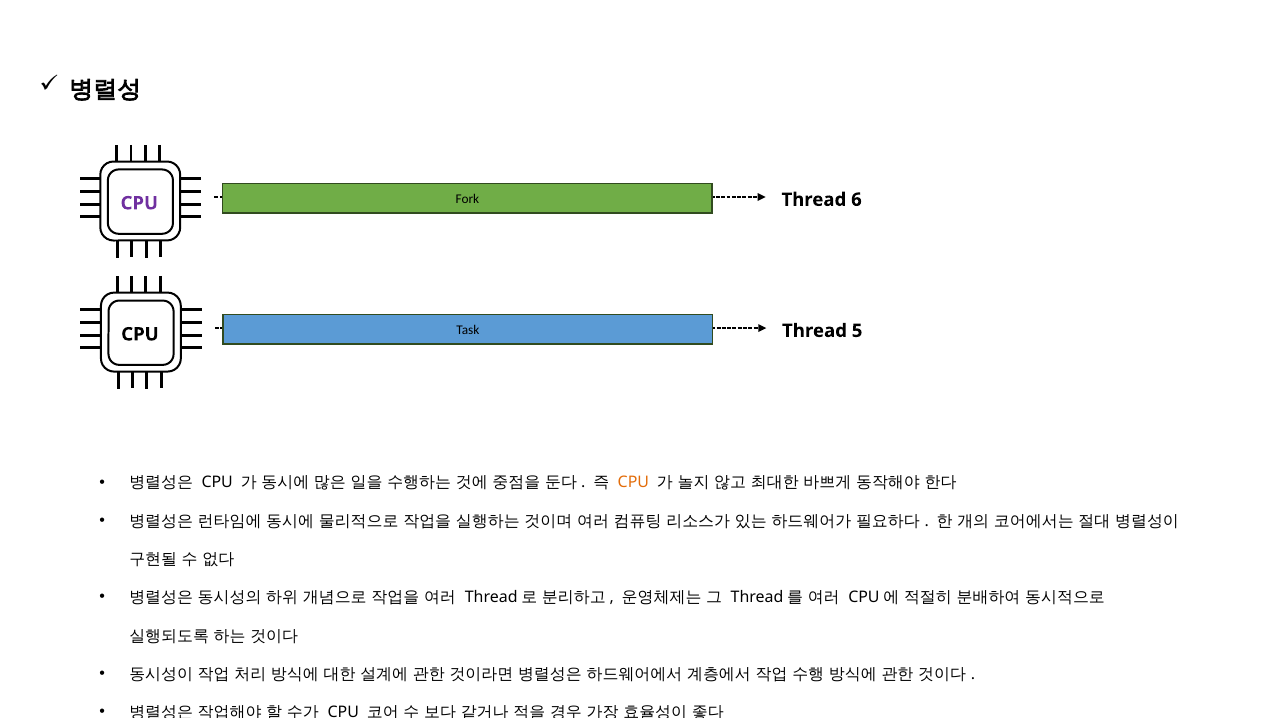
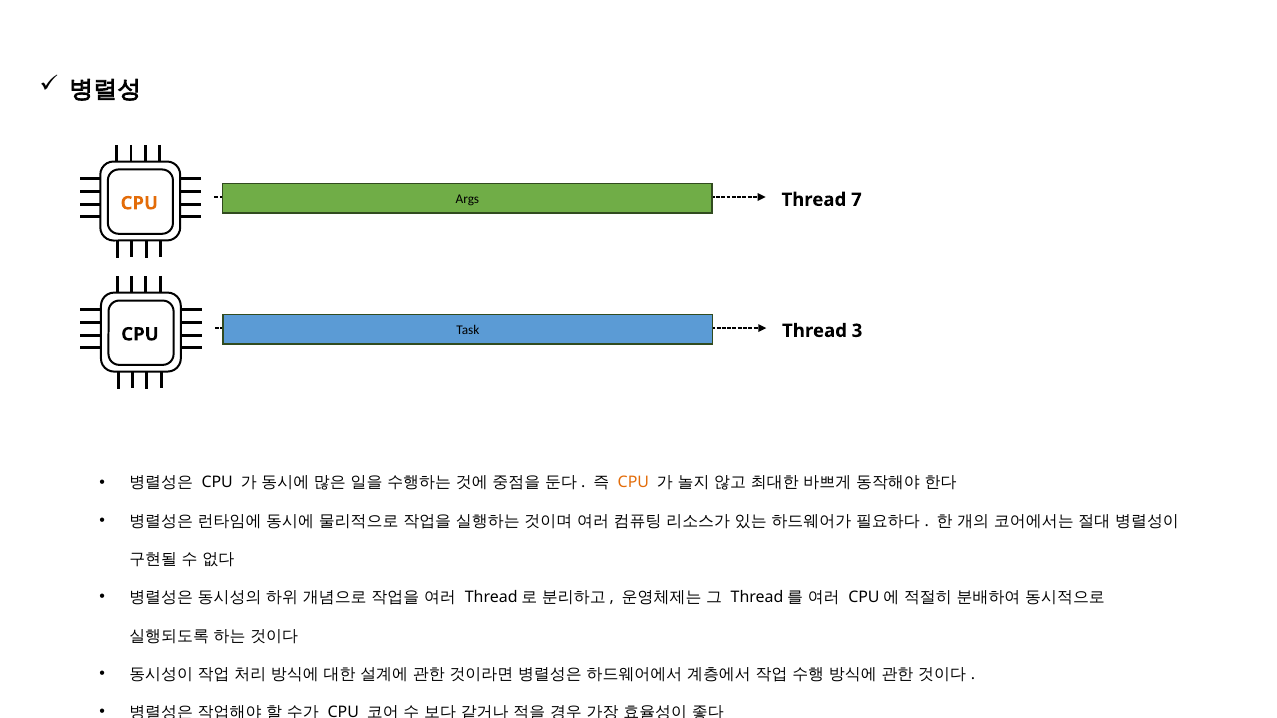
Fork: Fork -> Args (467, 199)
6: 6 -> 7 (856, 200)
CPU colour: purple -> orange (139, 203)
5: 5 -> 3 (857, 331)
